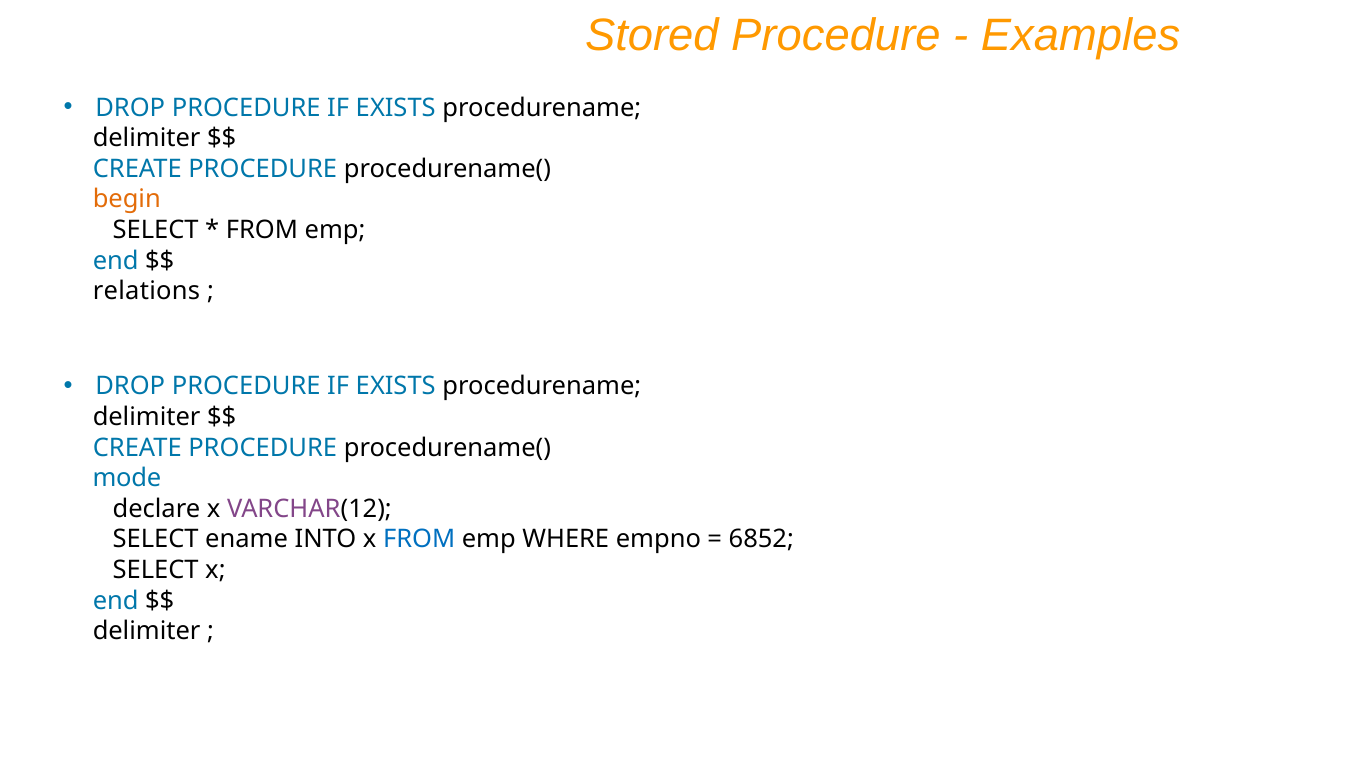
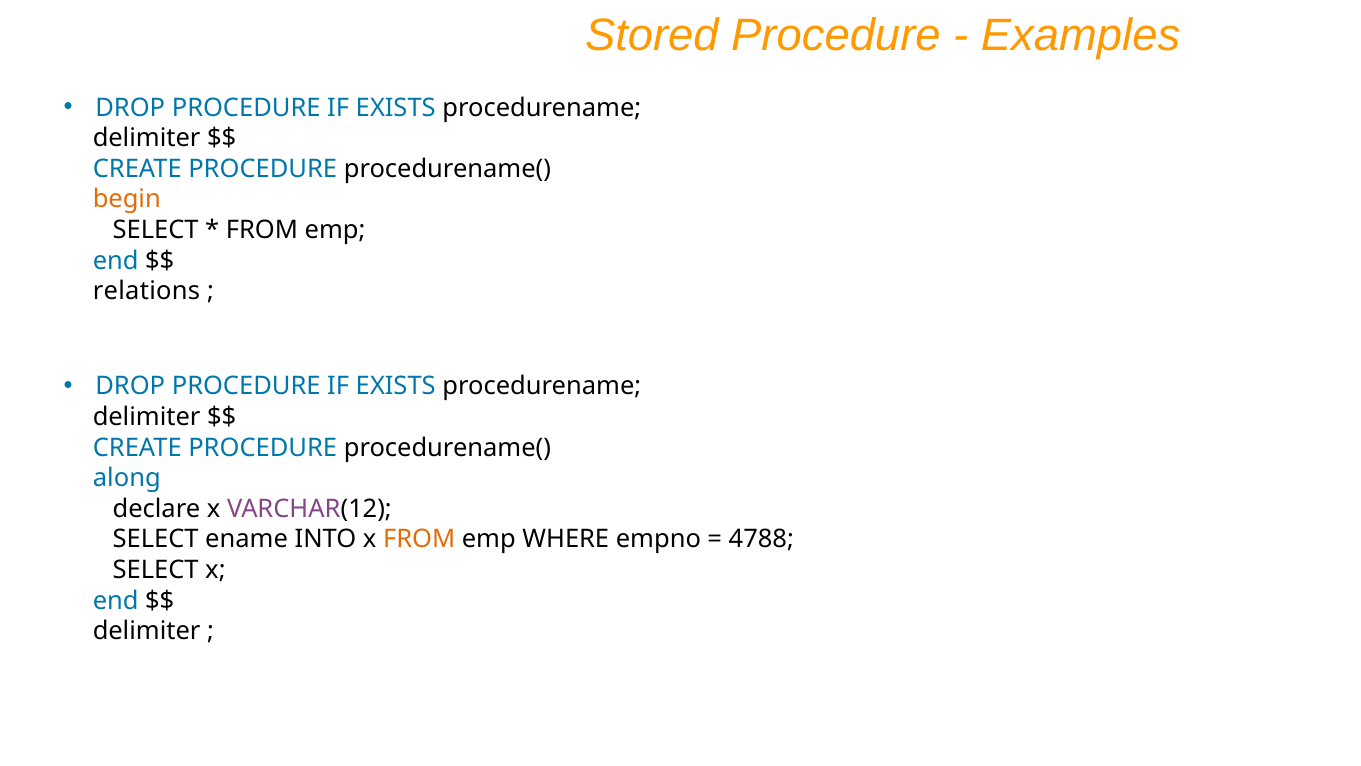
mode: mode -> along (127, 478)
FROM colour: blue -> orange (419, 539)
6852: 6852 -> 4788 (761, 539)
